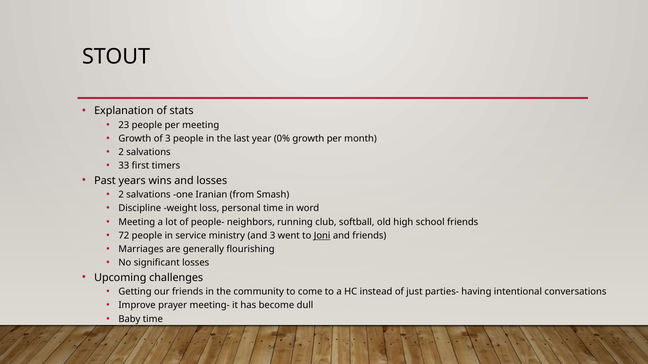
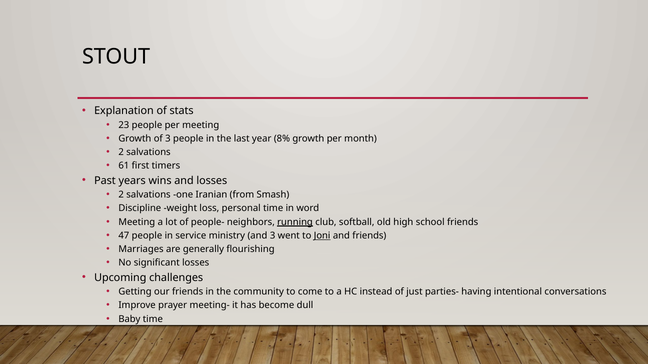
0%: 0% -> 8% (282, 139)
33: 33 -> 61 (124, 166)
running underline: none -> present (295, 222)
72: 72 -> 47 (124, 236)
